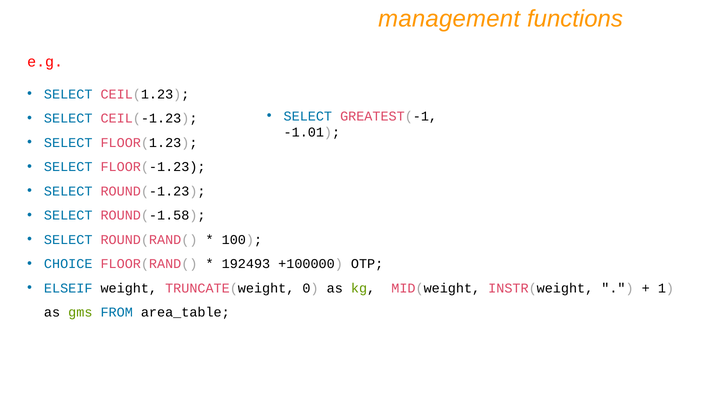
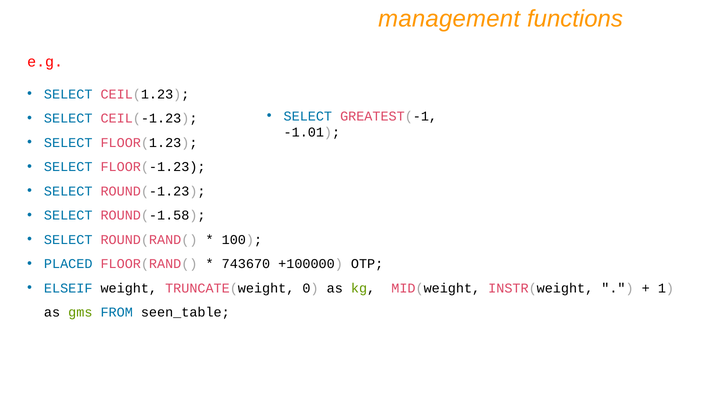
CHOICE: CHOICE -> PLACED (68, 264)
192493: 192493 -> 743670 (246, 264)
area_table: area_table -> seen_table (185, 312)
